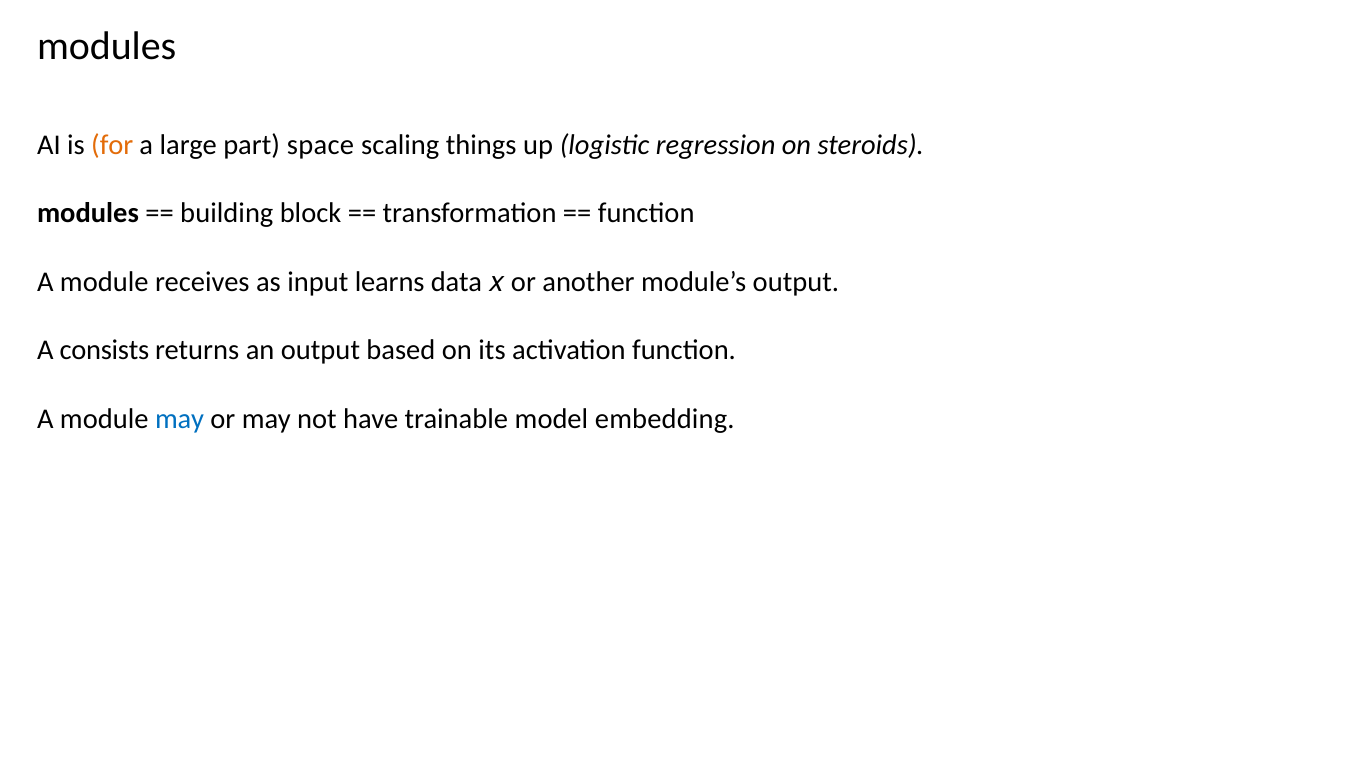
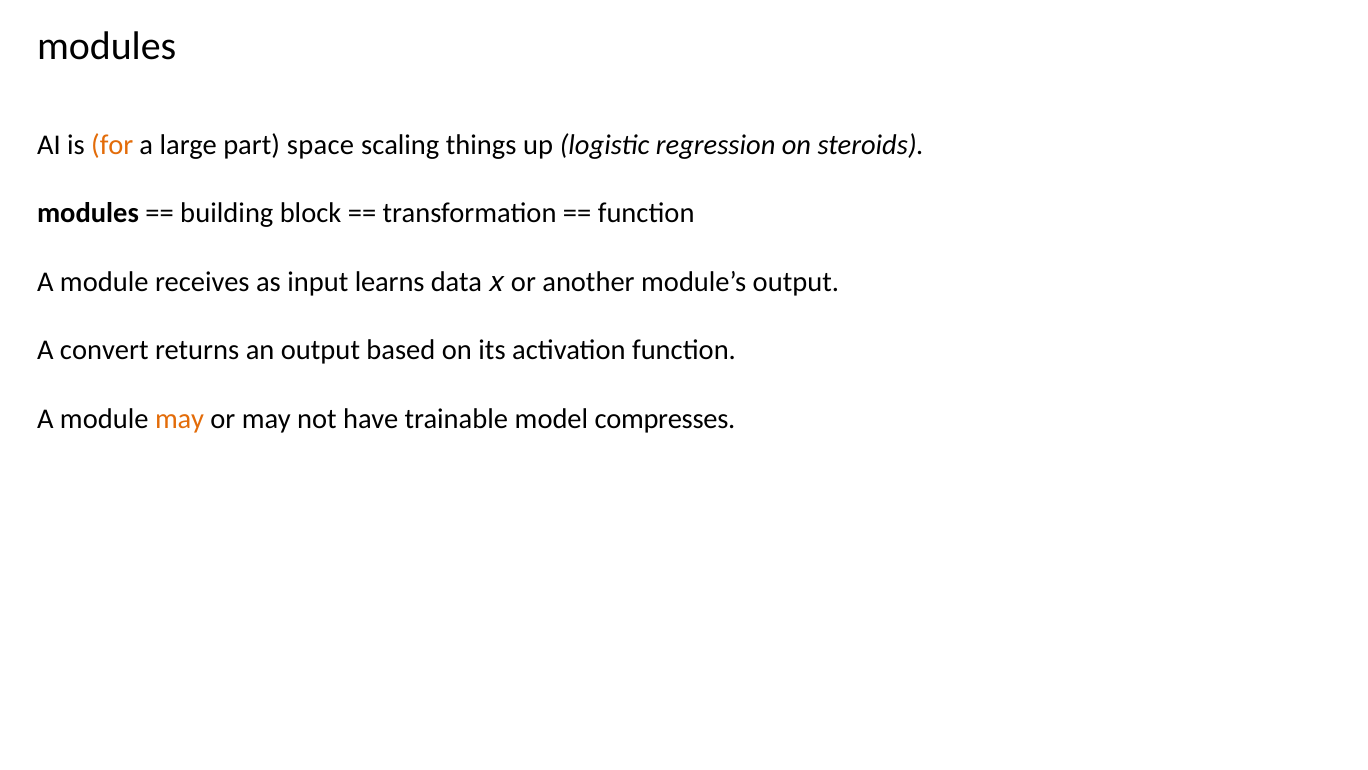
consists: consists -> convert (104, 350)
may colour: blue -> orange (180, 419)
embedding: embedding -> compresses (665, 419)
